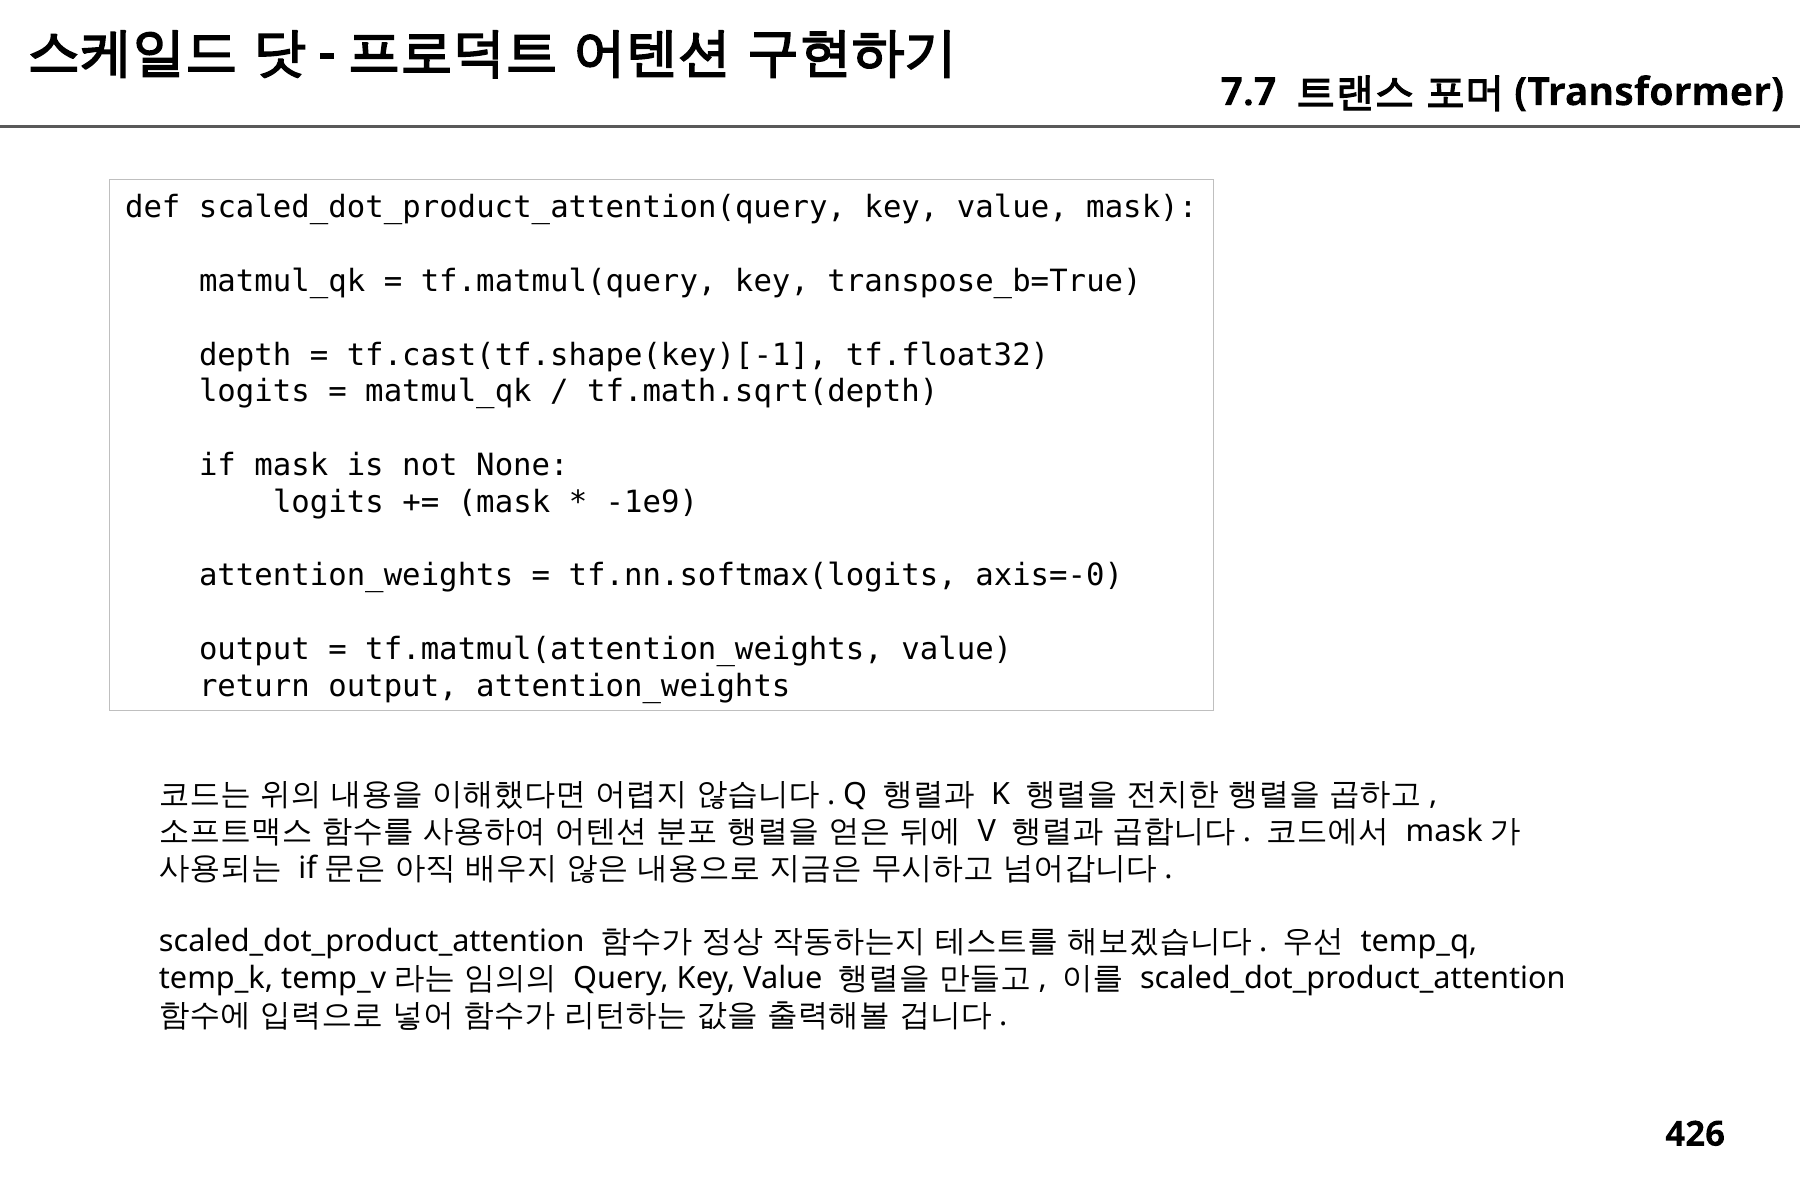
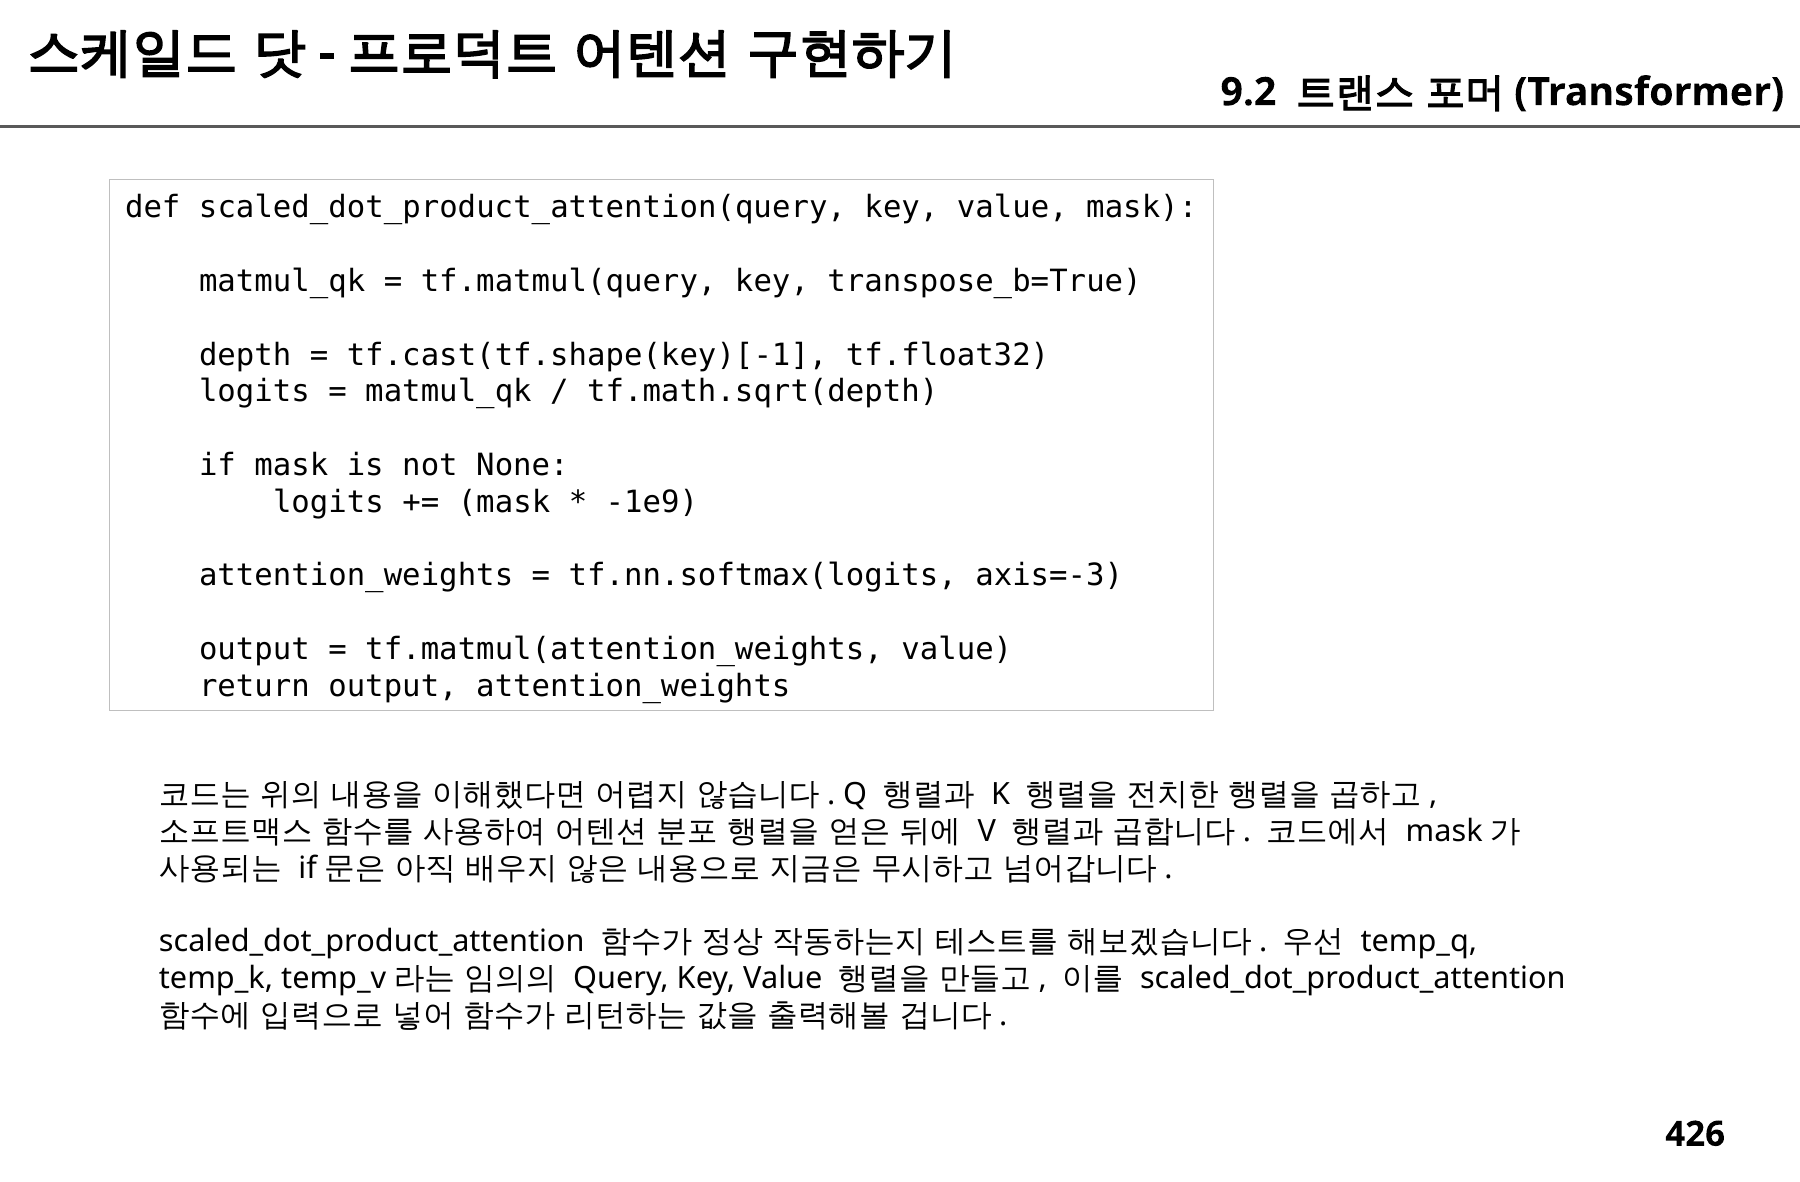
7.7: 7.7 -> 9.2 (1248, 92)
axis=-0: axis=-0 -> axis=-3 (1049, 576)
